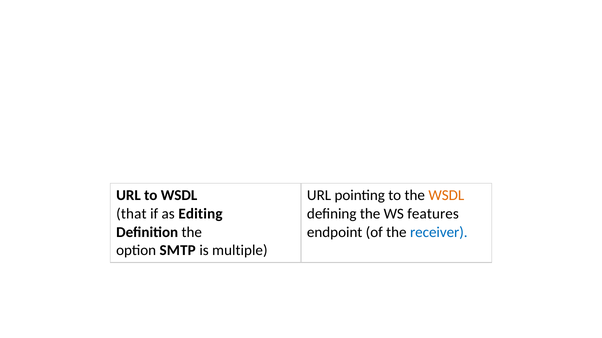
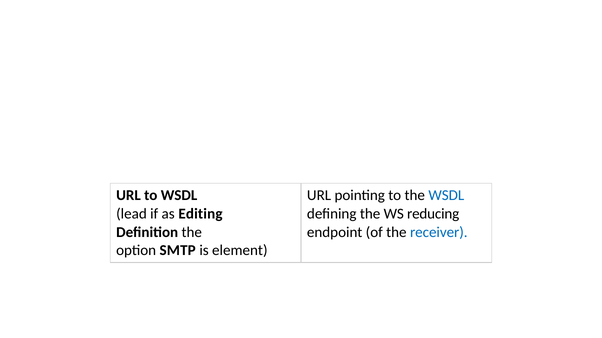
WSDL colour: orange -> blue (446, 196)
that: that -> lead (131, 214)
features: features -> reducing (433, 214)
multiple: multiple -> element (240, 251)
